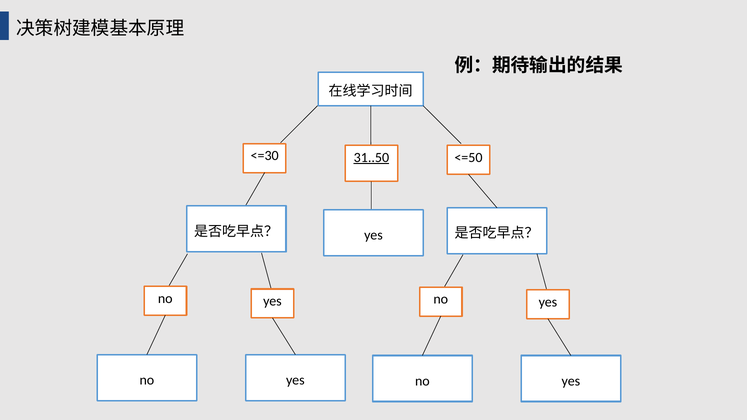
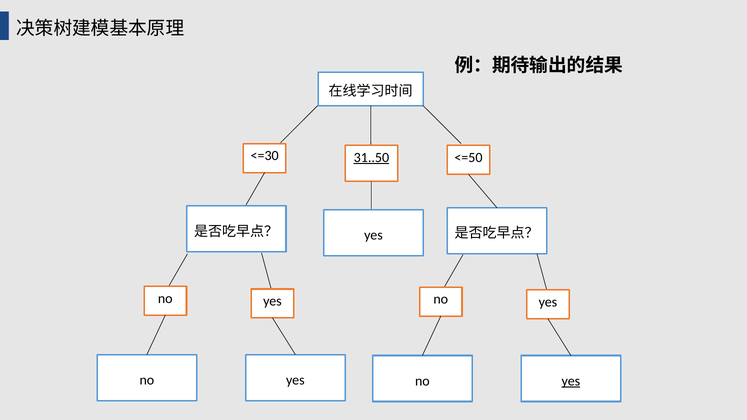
yes underline: none -> present (571, 381)
